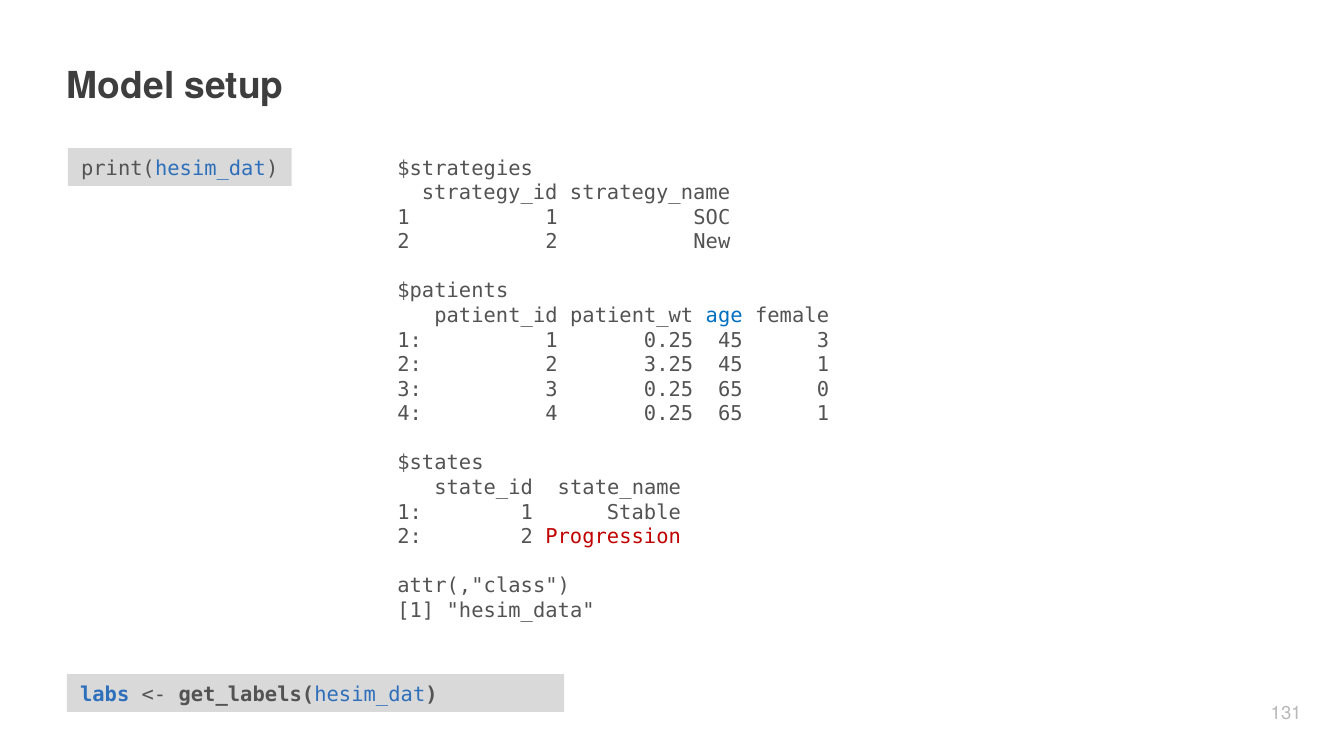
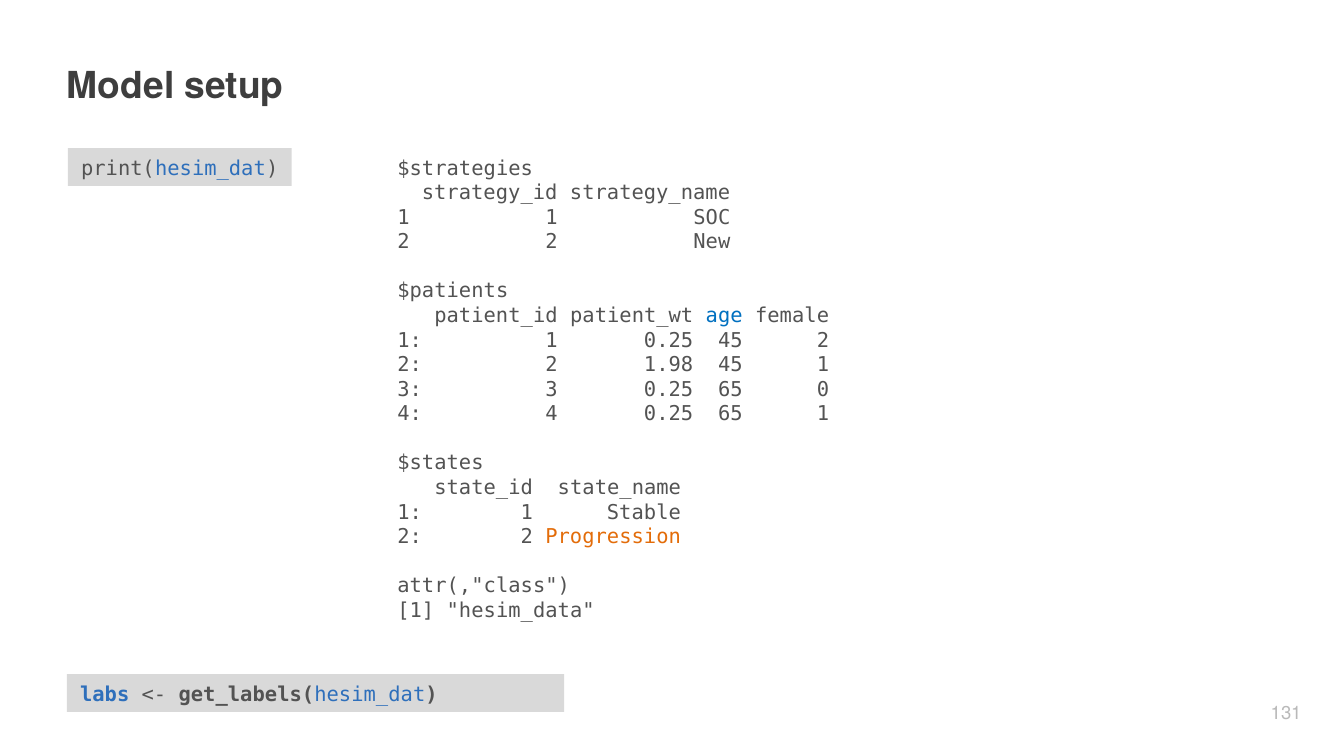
45 3: 3 -> 2 (823, 340)
3.25: 3.25 -> 1.98 (669, 365)
Progression colour: red -> orange (613, 537)
